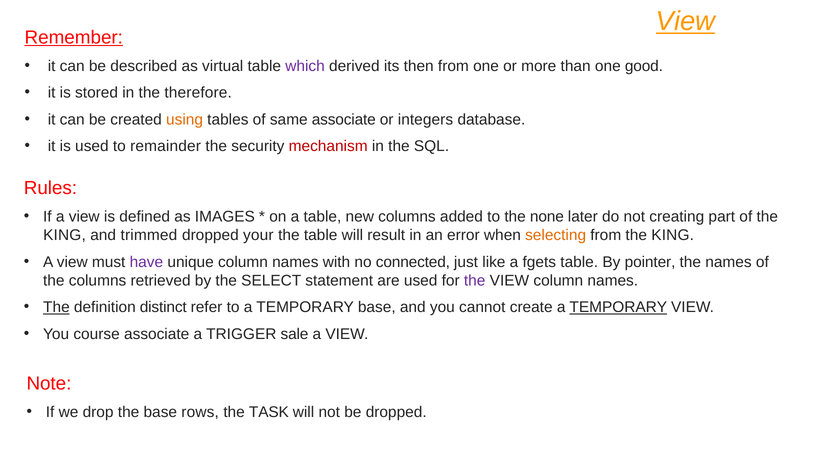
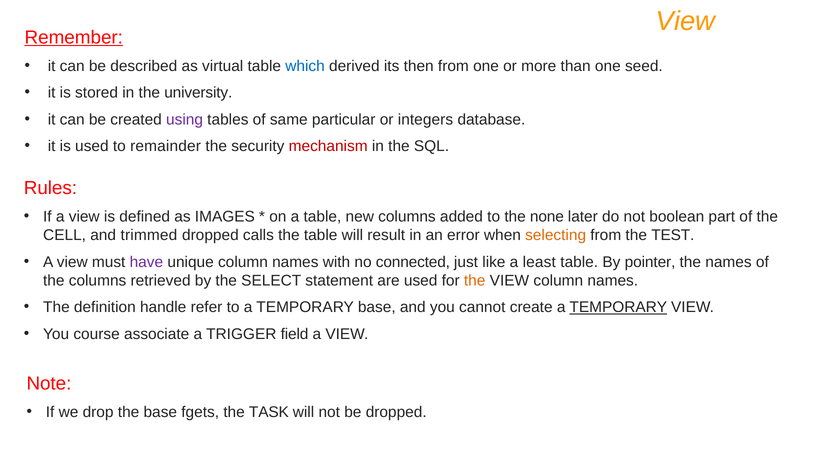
View underline: present -> none (685, 21)
which colour: purple -> blue (305, 66)
good: good -> seed (644, 66)
therefore: therefore -> university (198, 93)
using colour: orange -> purple (185, 120)
same associate: associate -> particular (344, 120)
creating: creating -> boolean (677, 217)
KING: KING -> CELL (65, 235)
your: your -> calls (258, 235)
from the KING: KING -> TEST (673, 235)
fgets: fgets -> least (539, 262)
the colour: purple -> orange (475, 281)
The underline: present -> none (56, 308)
distinct: distinct -> handle (163, 308)
sale: sale -> field (295, 334)
rows: rows -> fgets (200, 412)
